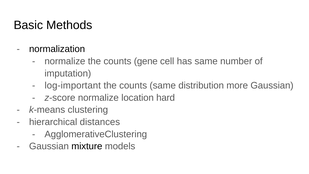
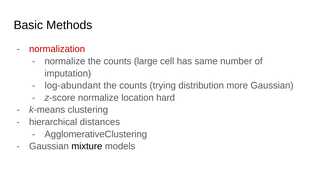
normalization colour: black -> red (57, 49)
gene: gene -> large (146, 61)
log-important: log-important -> log-abundant (73, 85)
counts same: same -> trying (163, 85)
